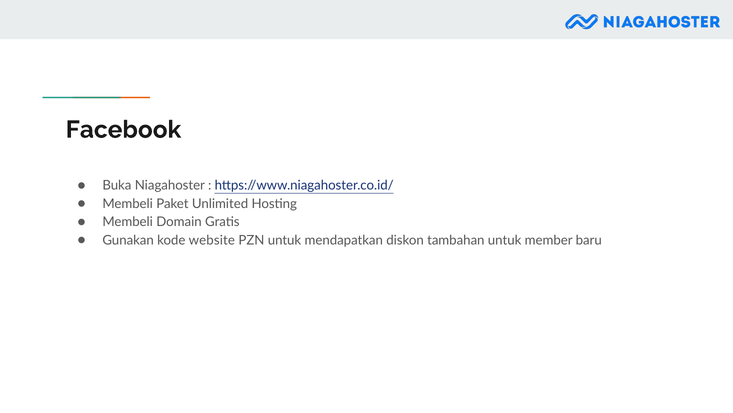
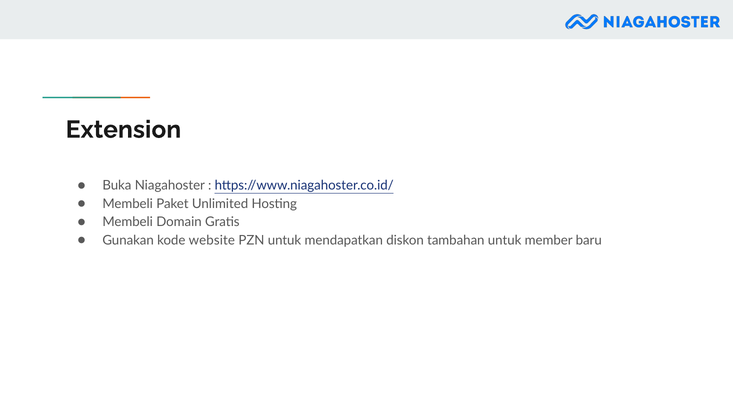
Facebook: Facebook -> Extension (123, 129)
